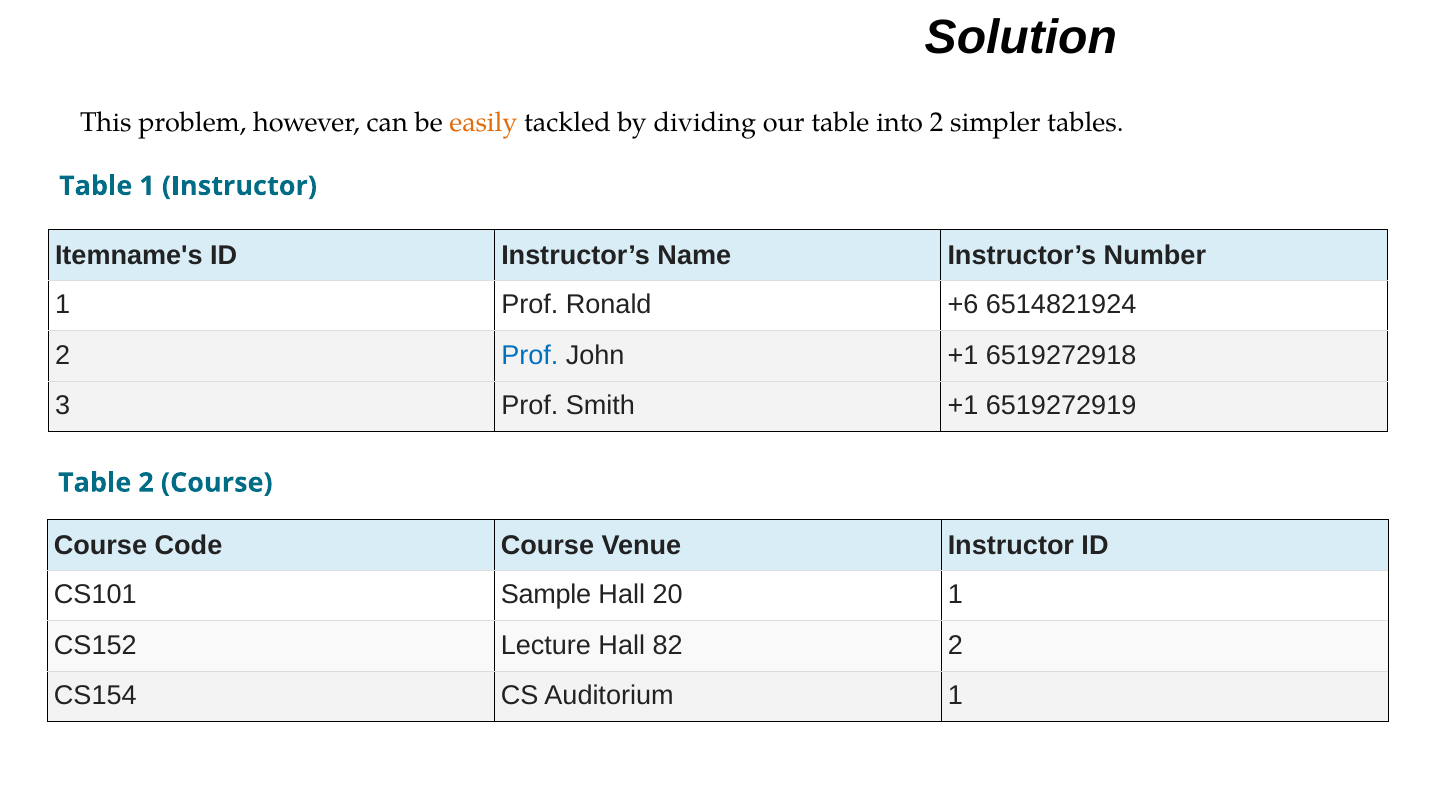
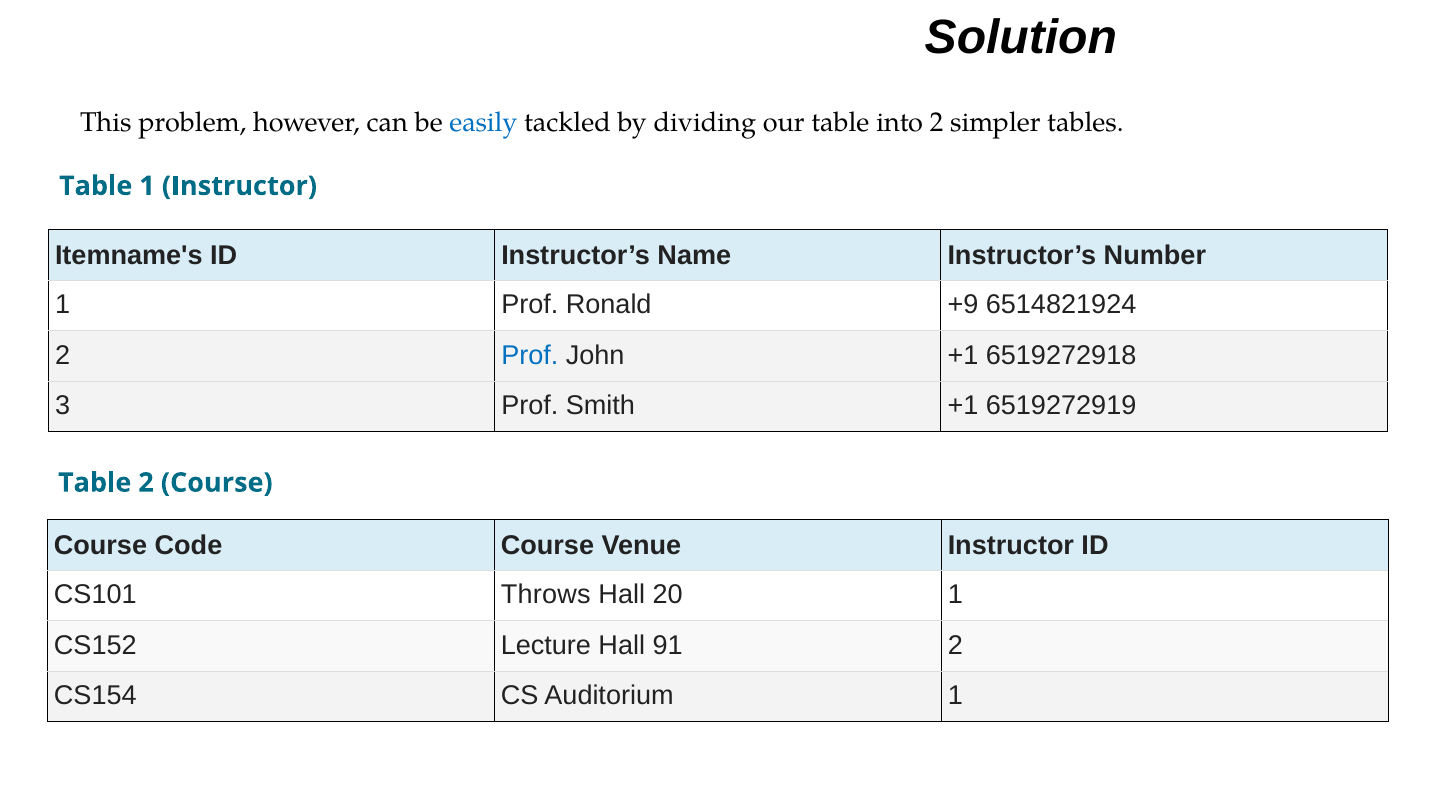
easily colour: orange -> blue (483, 123)
+6: +6 -> +9 (963, 305)
Sample: Sample -> Throws (546, 595)
82: 82 -> 91 (668, 646)
